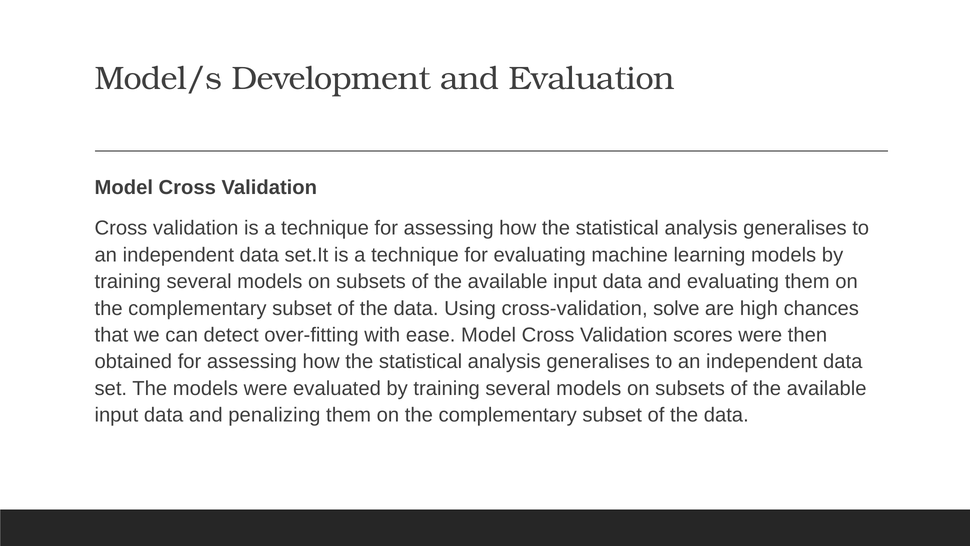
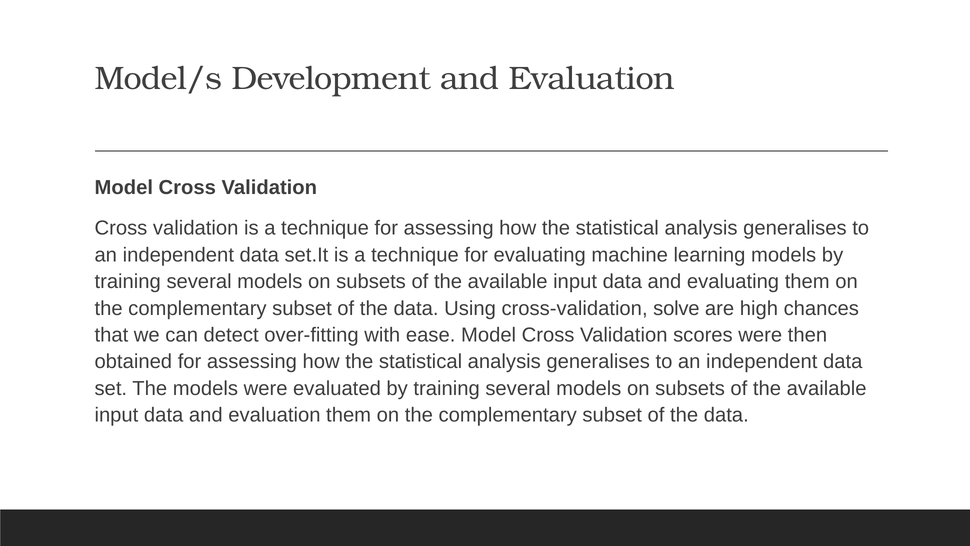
data and penalizing: penalizing -> evaluation (274, 415)
